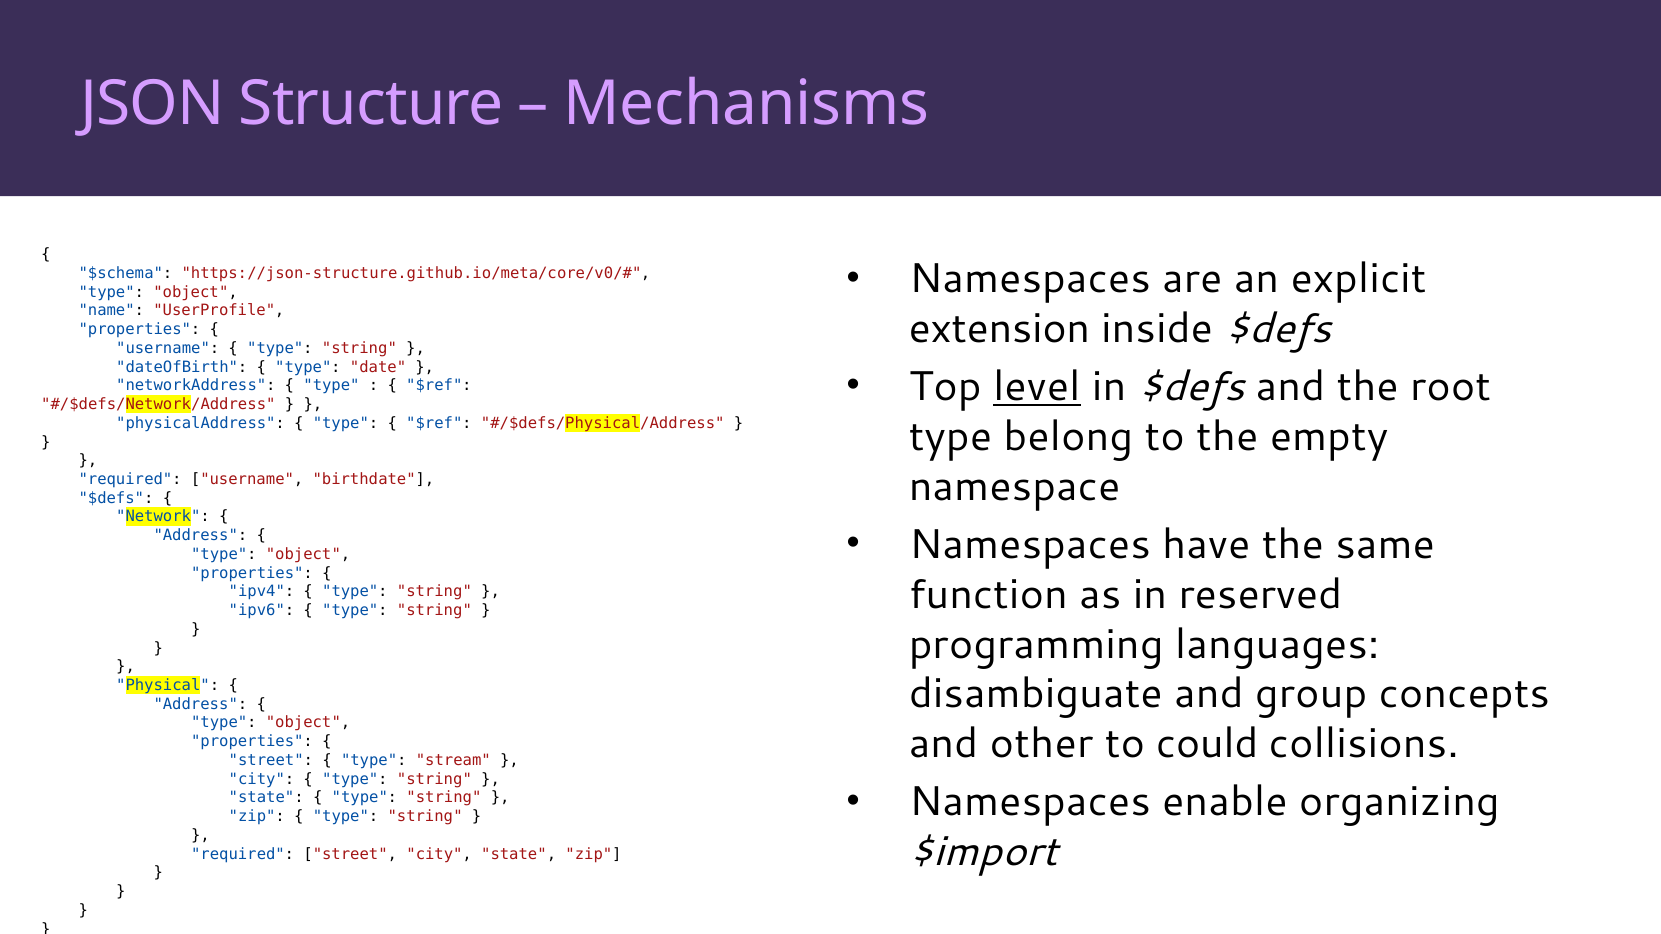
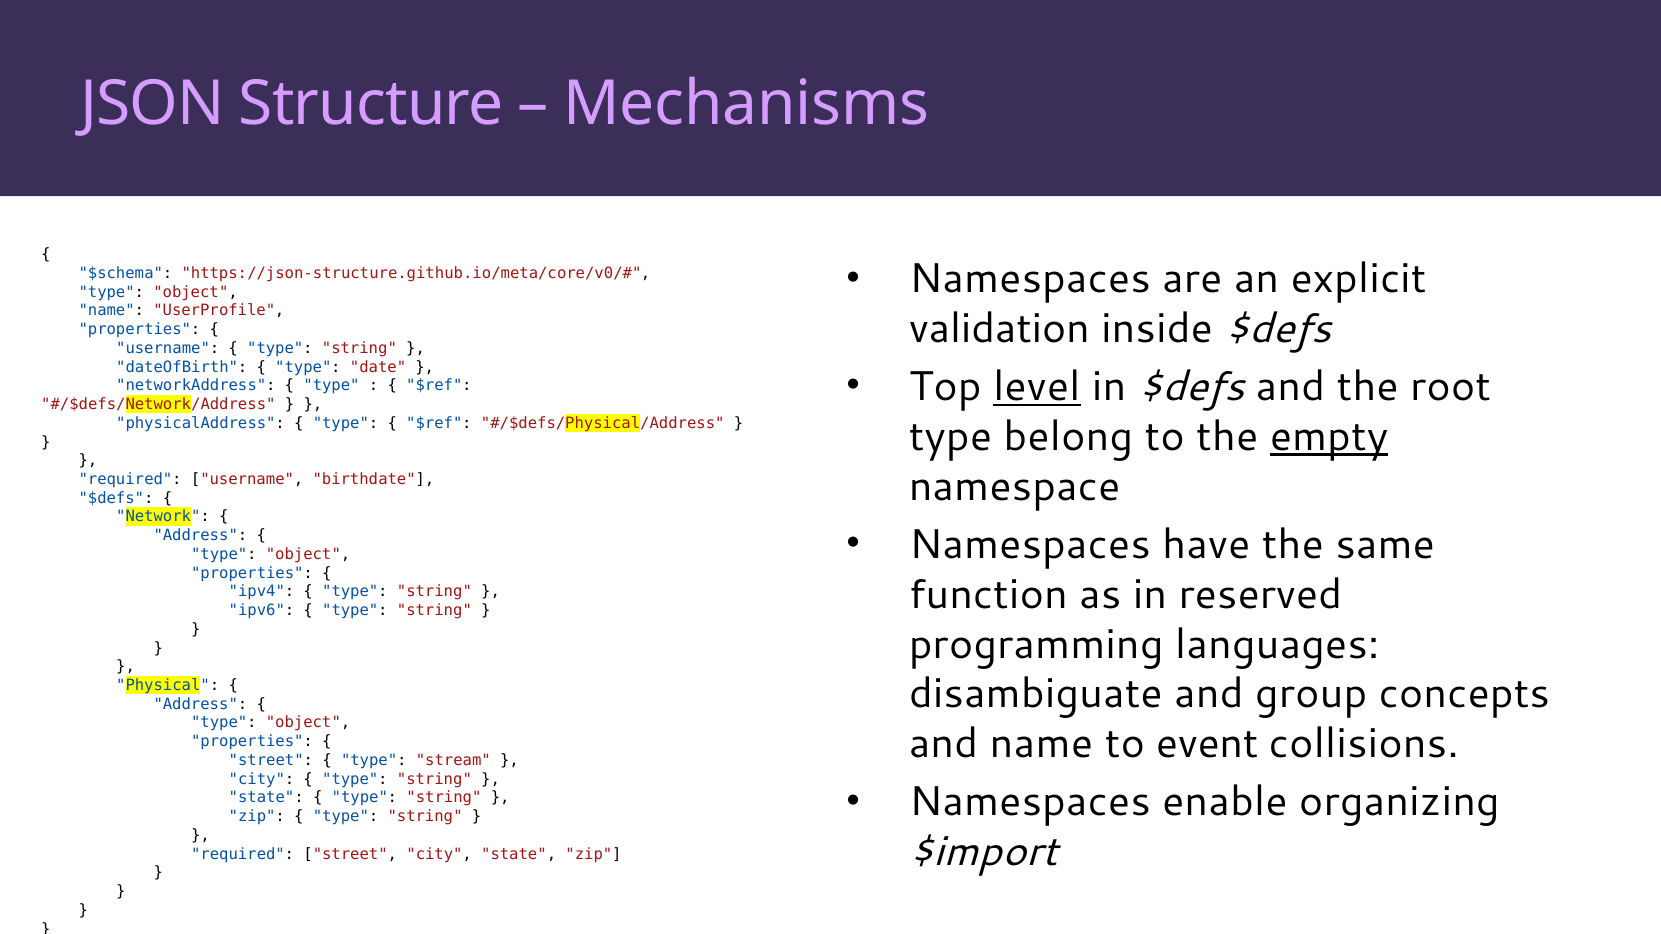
extension: extension -> validation (999, 329)
empty underline: none -> present (1329, 437)
and other: other -> name (1041, 744)
could: could -> event (1207, 744)
